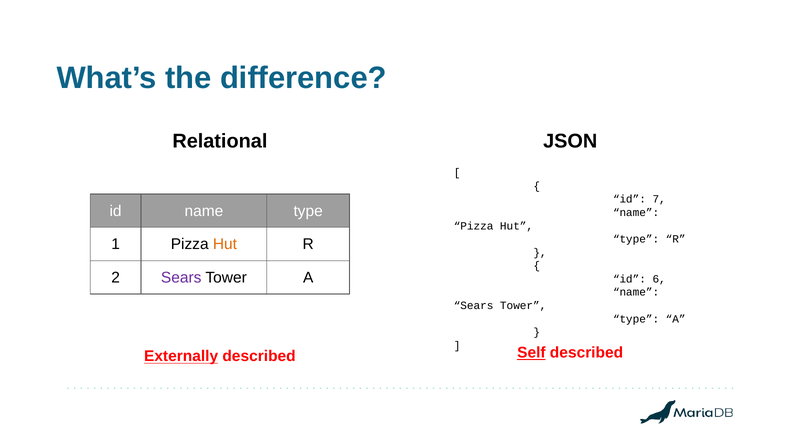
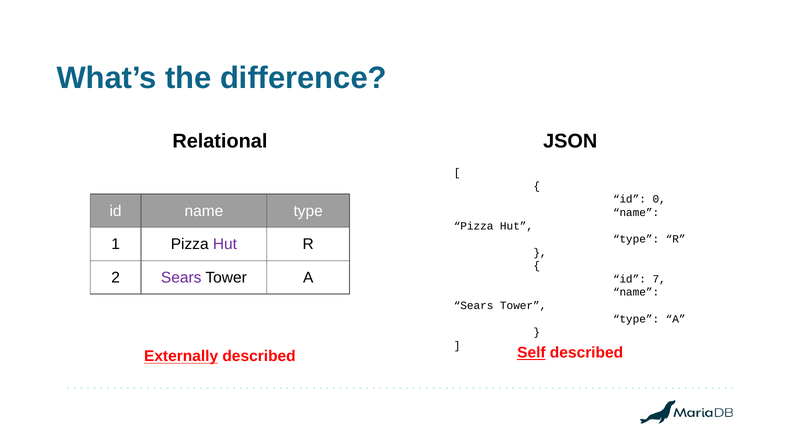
7: 7 -> 0 (659, 199)
Hut colour: orange -> purple (225, 244)
6: 6 -> 7 (659, 279)
